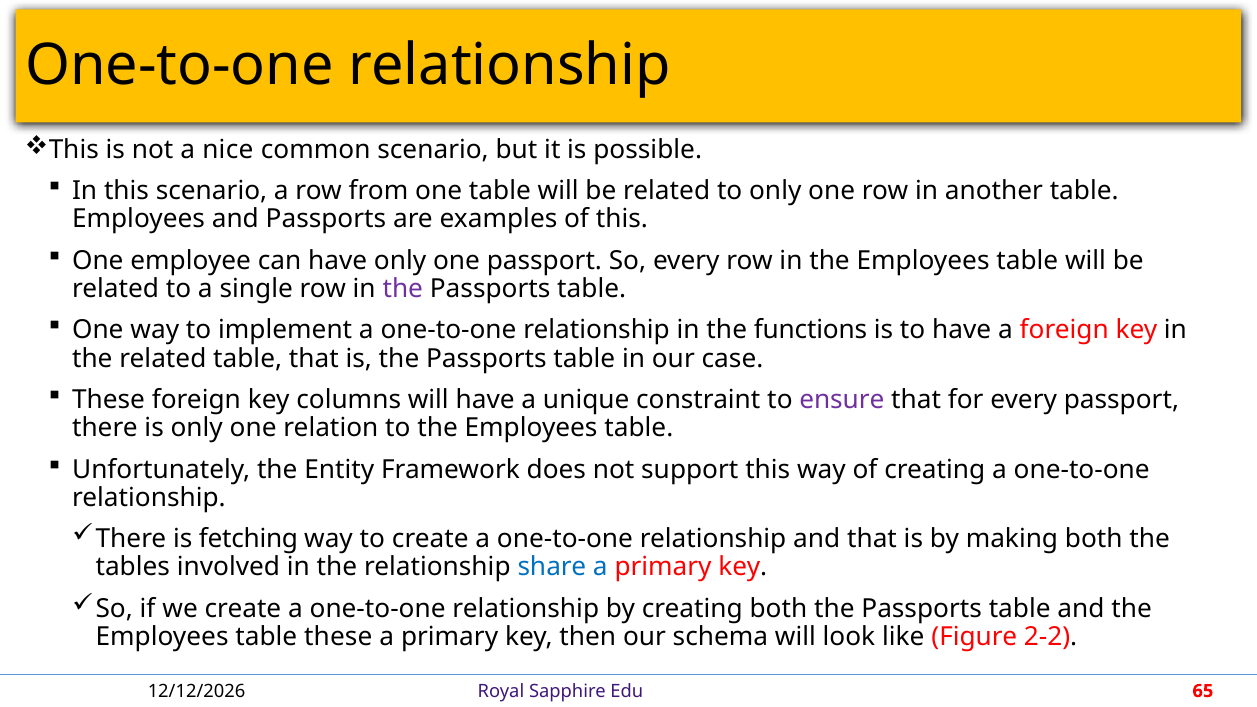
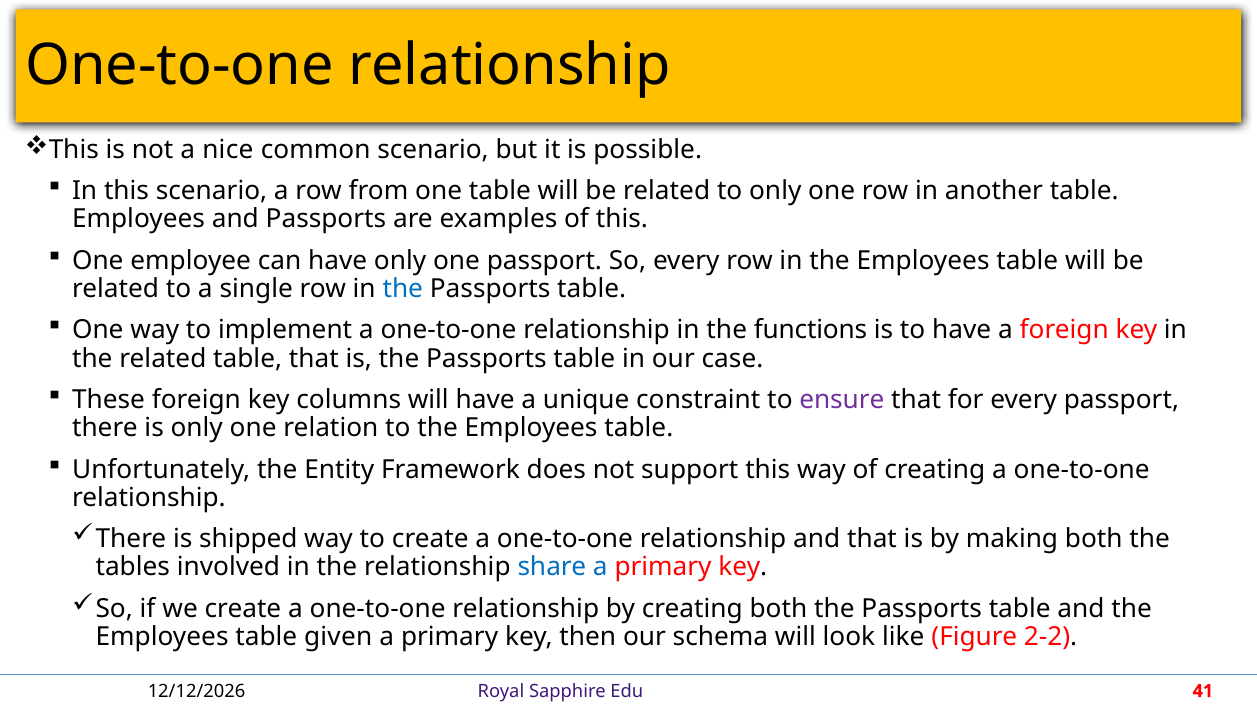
the colour: purple -> blue (403, 289)
fetching: fetching -> shipped (248, 539)
table these: these -> given (338, 637)
65: 65 -> 41 (1203, 691)
